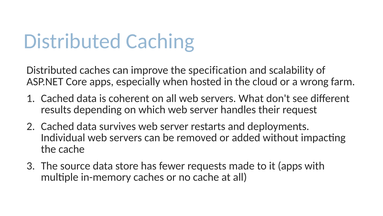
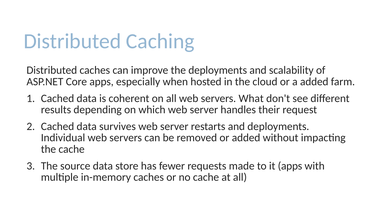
the specification: specification -> deployments (218, 70)
a wrong: wrong -> added (314, 81)
